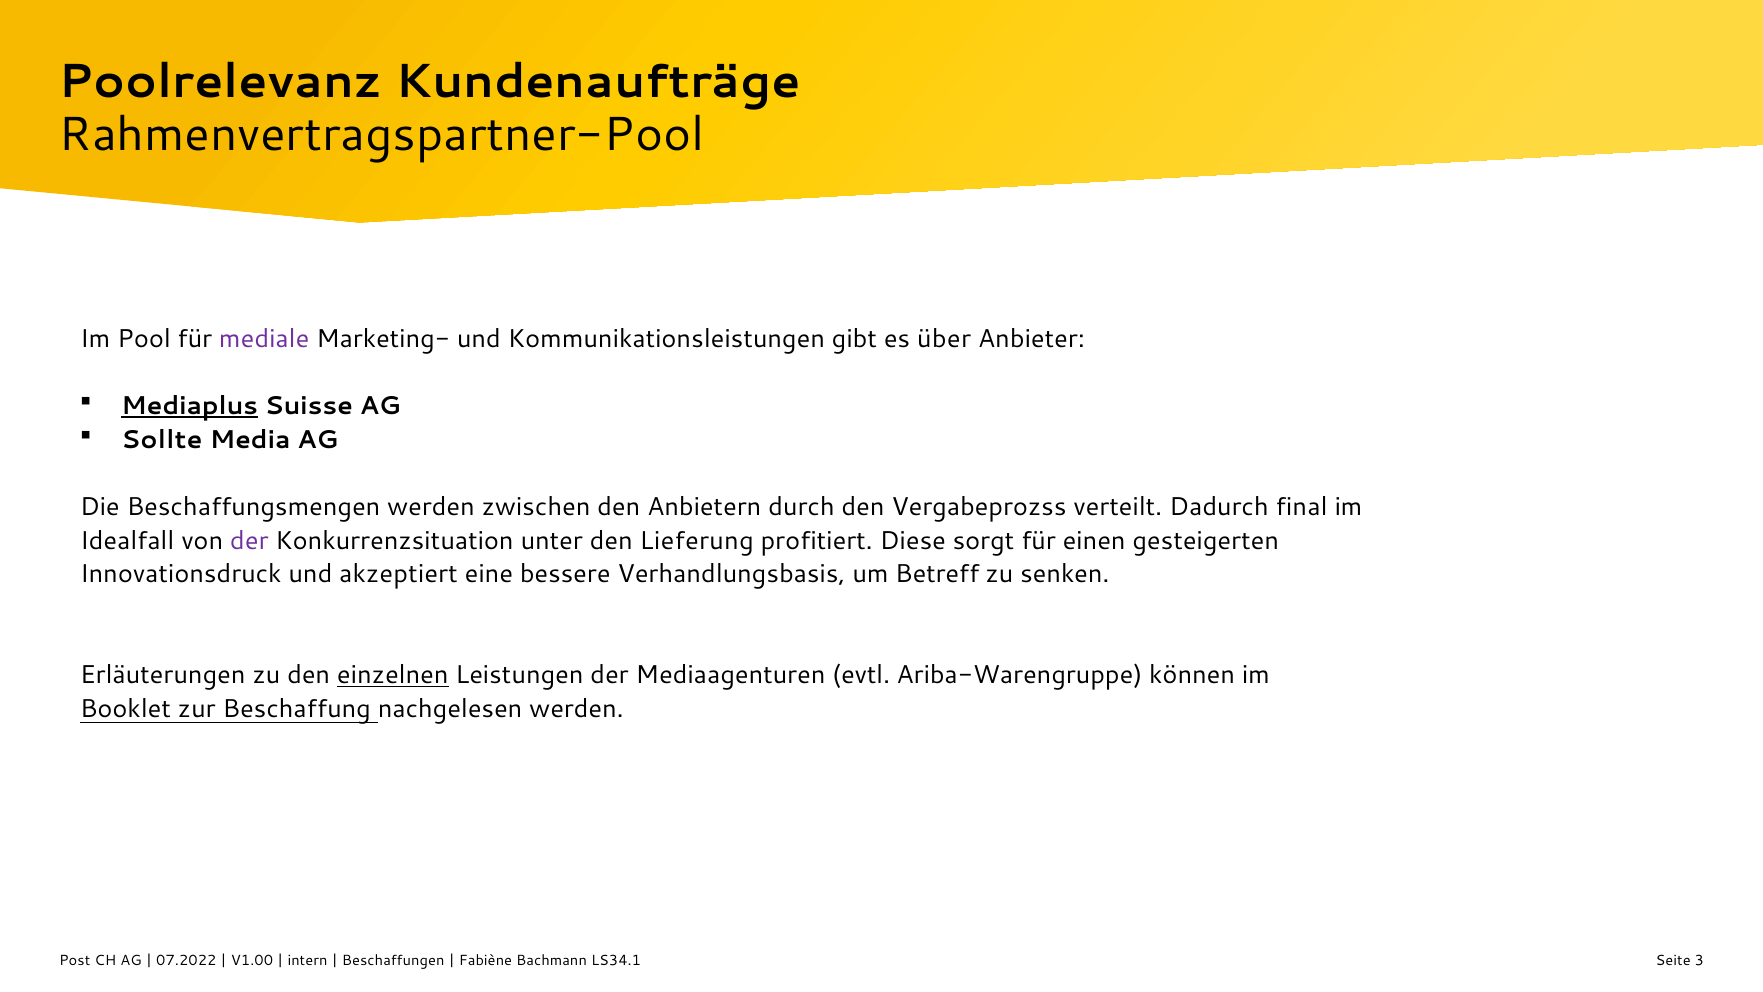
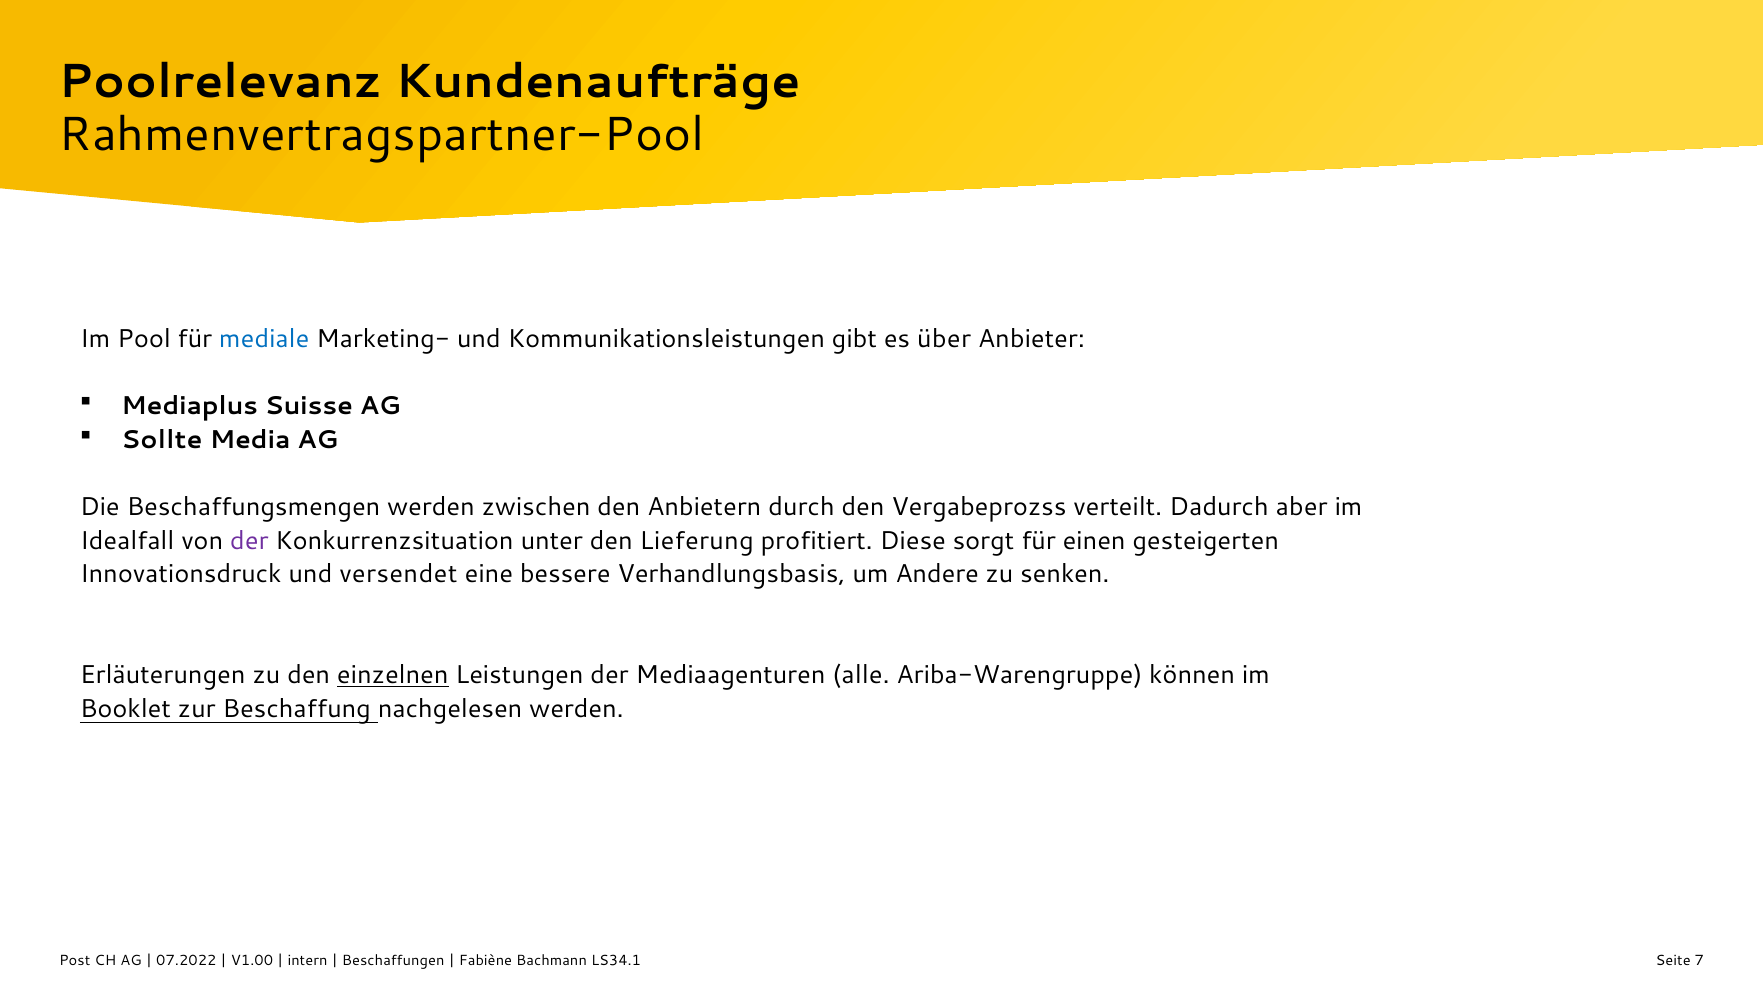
mediale colour: purple -> blue (264, 339)
Mediaplus underline: present -> none (190, 406)
final: final -> aber (1302, 507)
akzeptiert: akzeptiert -> versendet (398, 574)
Betreff: Betreff -> Andere (937, 574)
evtl: evtl -> alle (861, 675)
3: 3 -> 7 (1699, 960)
